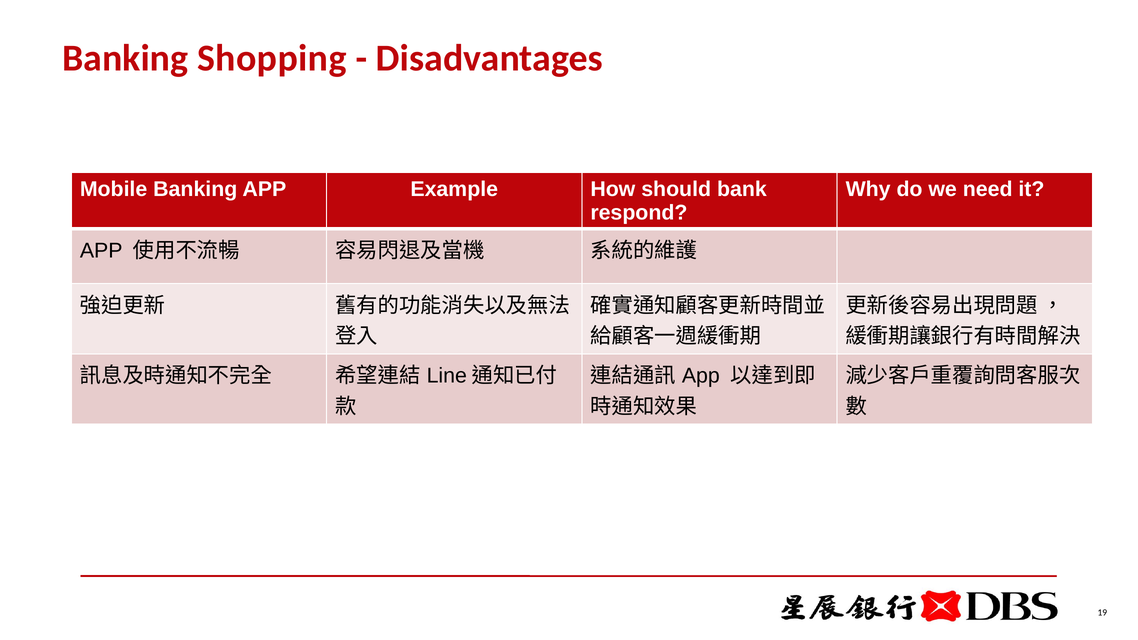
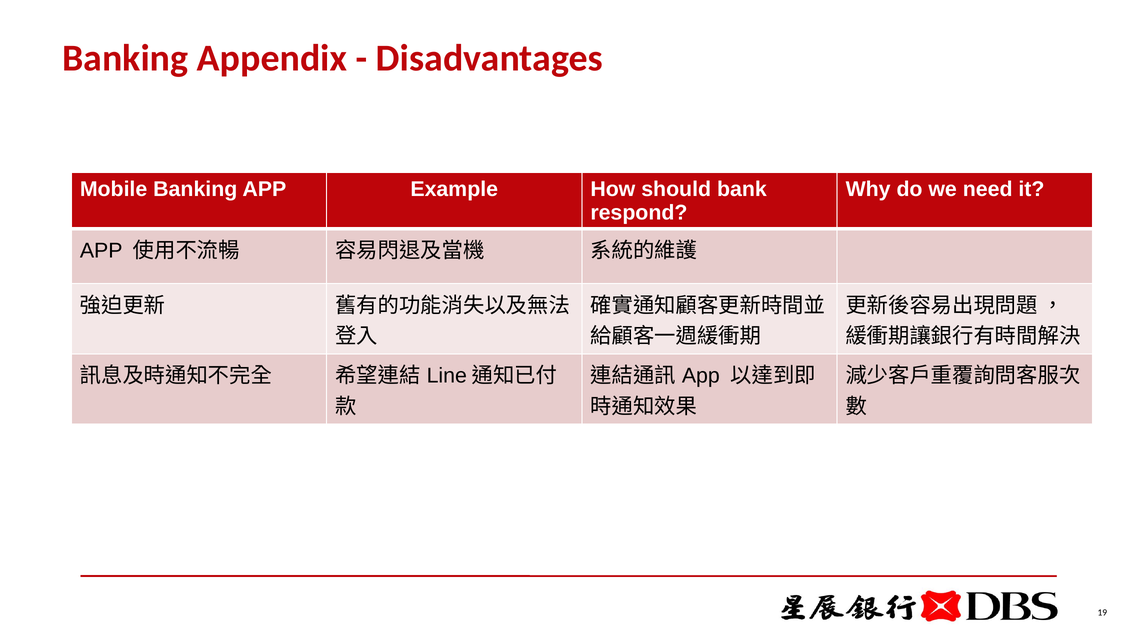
Shopping: Shopping -> Appendix (272, 58)
